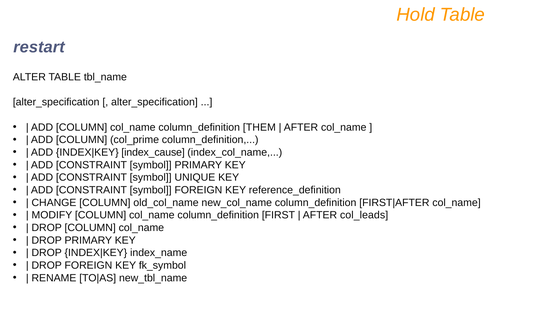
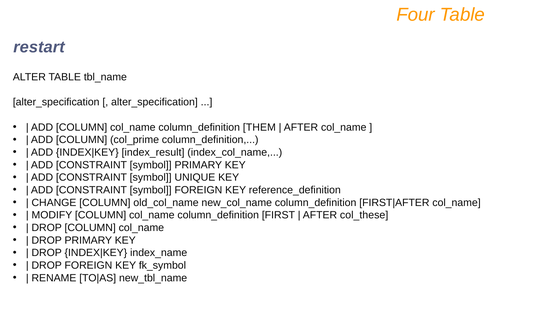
Hold: Hold -> Four (416, 15)
index_cause: index_cause -> index_result (153, 153)
col_leads: col_leads -> col_these (364, 215)
